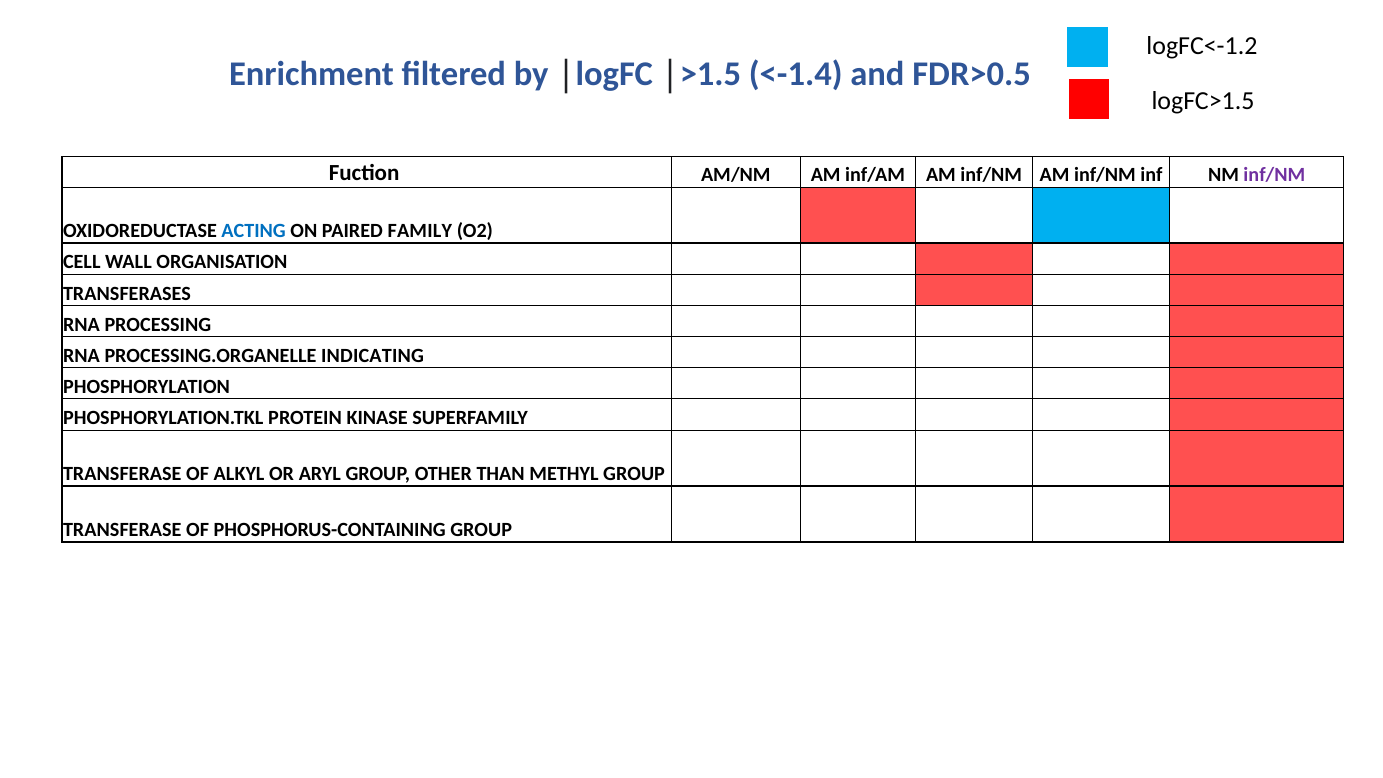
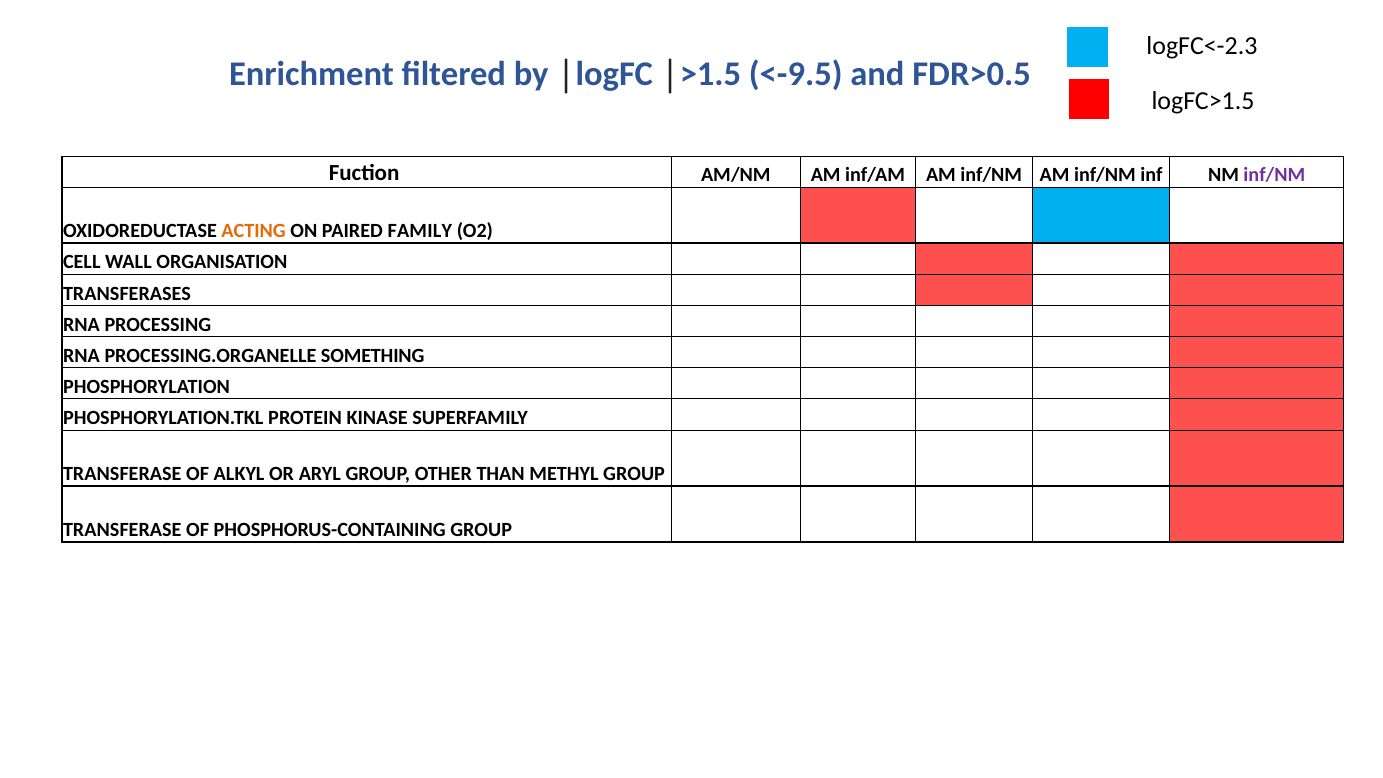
logFC<-1.2: logFC<-1.2 -> logFC<-2.3 (1202, 46)
<-1.4: <-1.4 -> <-9.5 (796, 74)
ACTING colour: blue -> orange (254, 231)
INDICATING: INDICATING -> SOMETHING (373, 356)
